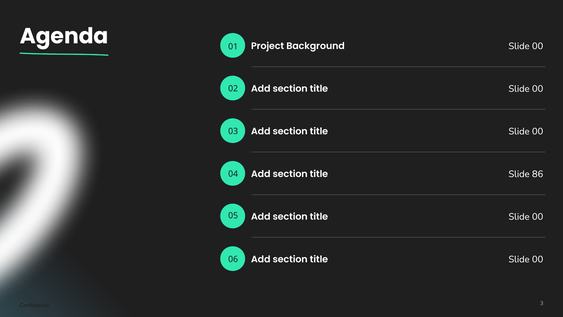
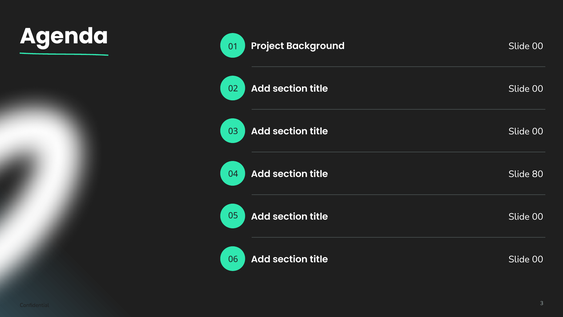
86: 86 -> 80 (538, 174)
